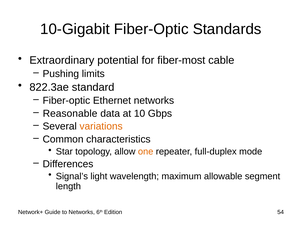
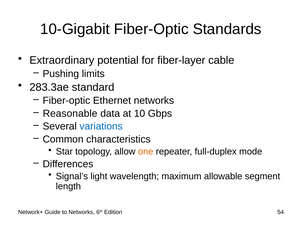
fiber-most: fiber-most -> fiber-layer (181, 60)
822.3ae: 822.3ae -> 283.3ae (49, 87)
variations colour: orange -> blue (101, 126)
